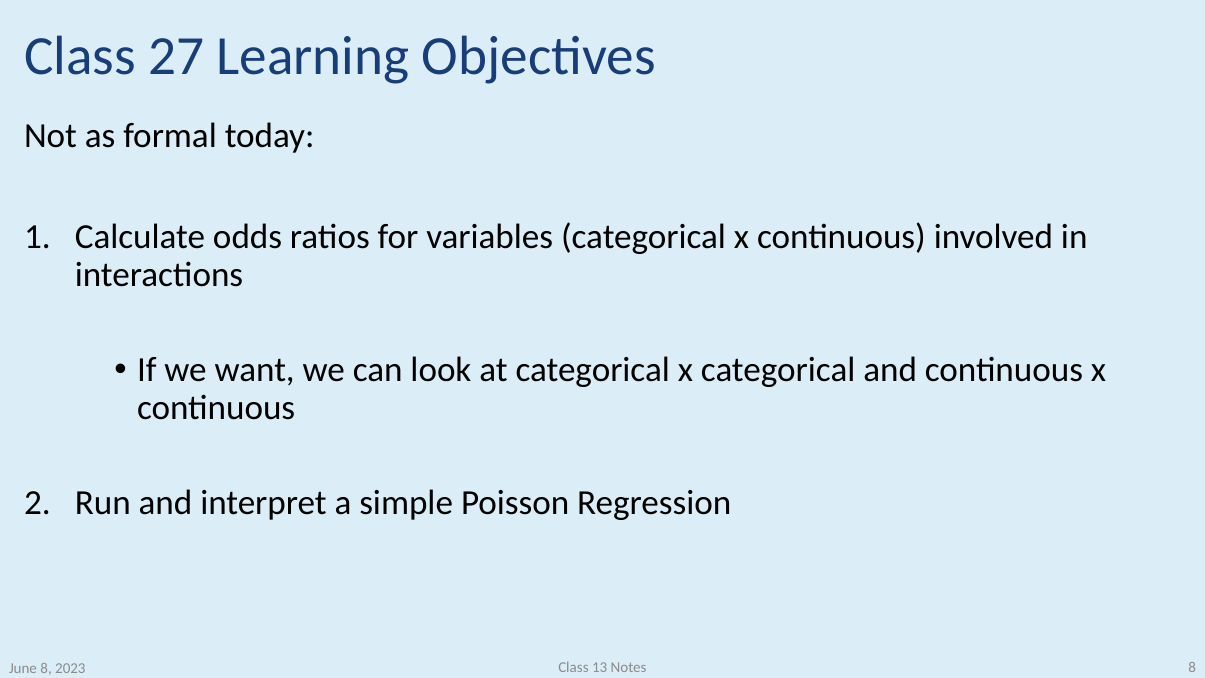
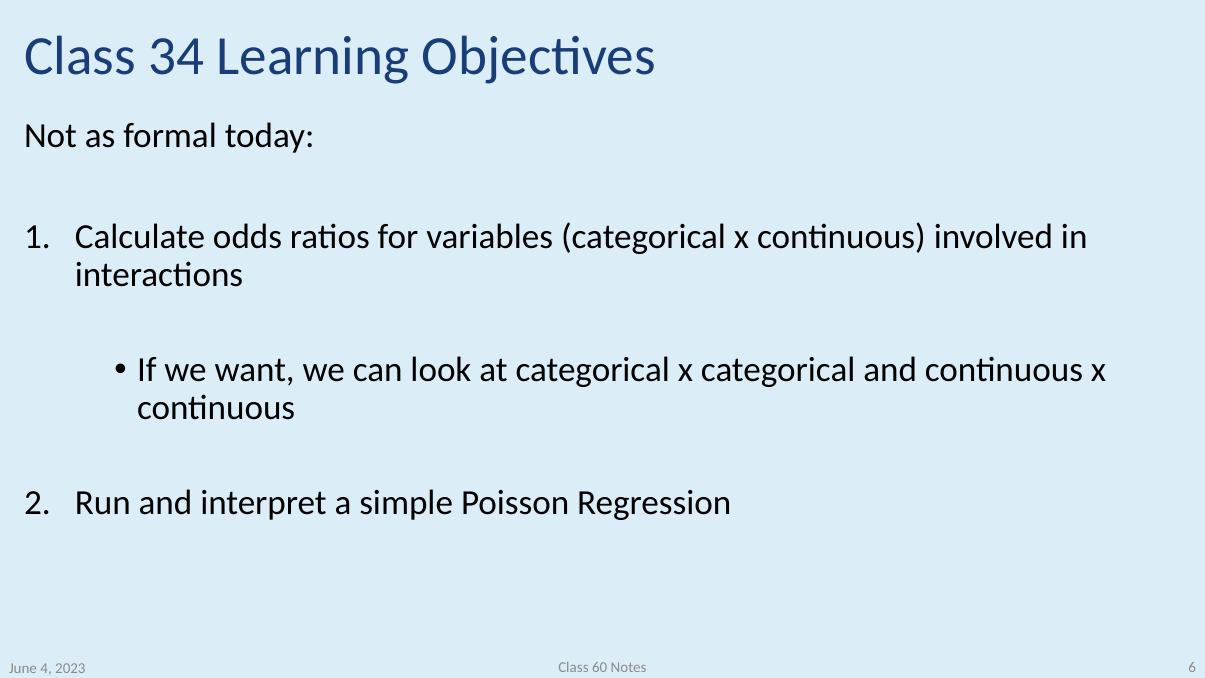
27: 27 -> 34 (176, 56)
13: 13 -> 60 (600, 667)
Notes 8: 8 -> 6 (1192, 667)
June 8: 8 -> 4 (46, 668)
